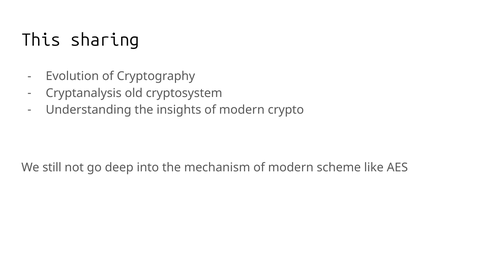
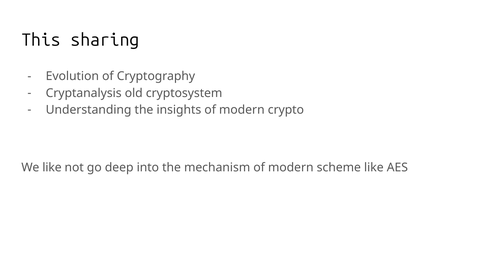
We still: still -> like (52, 168)
